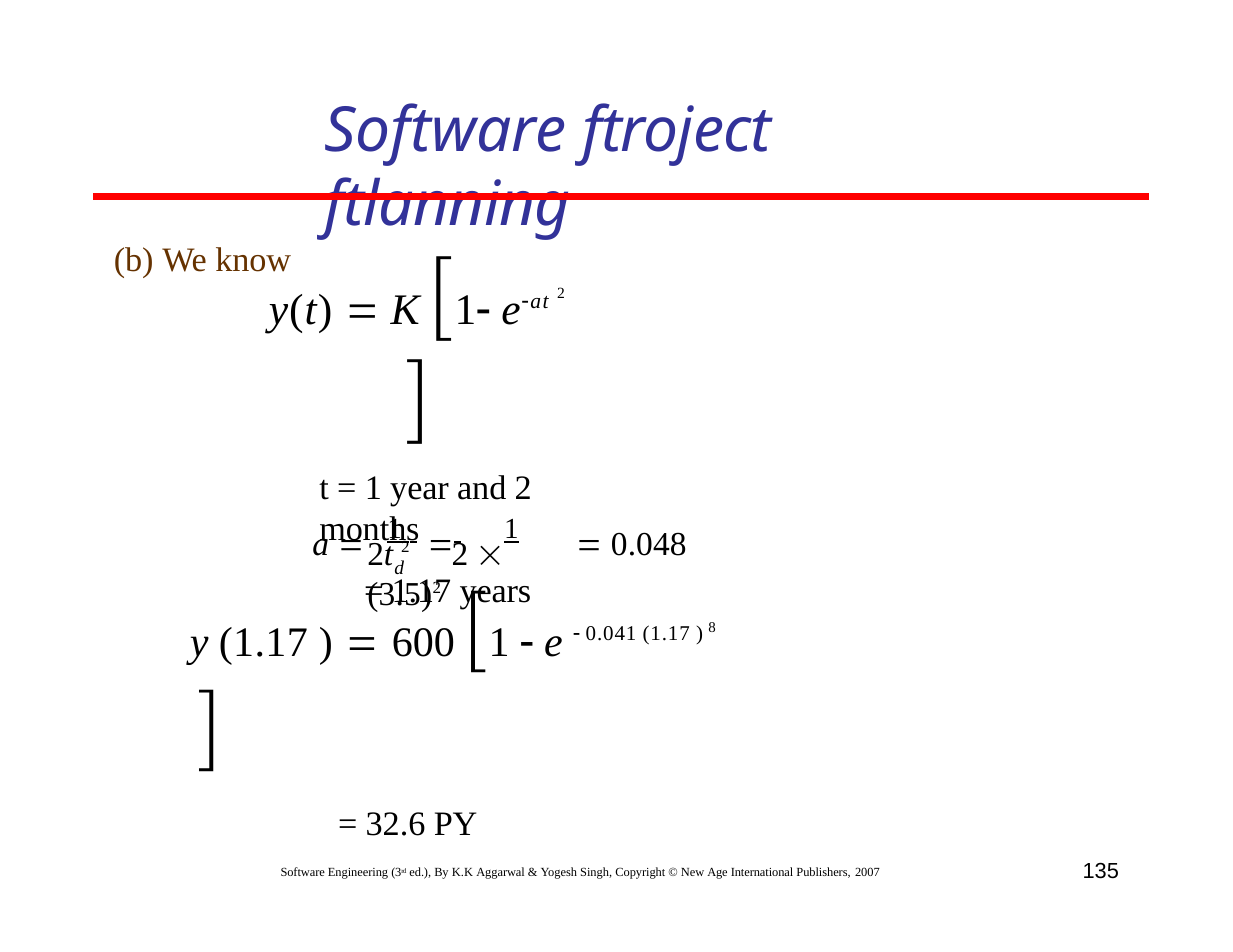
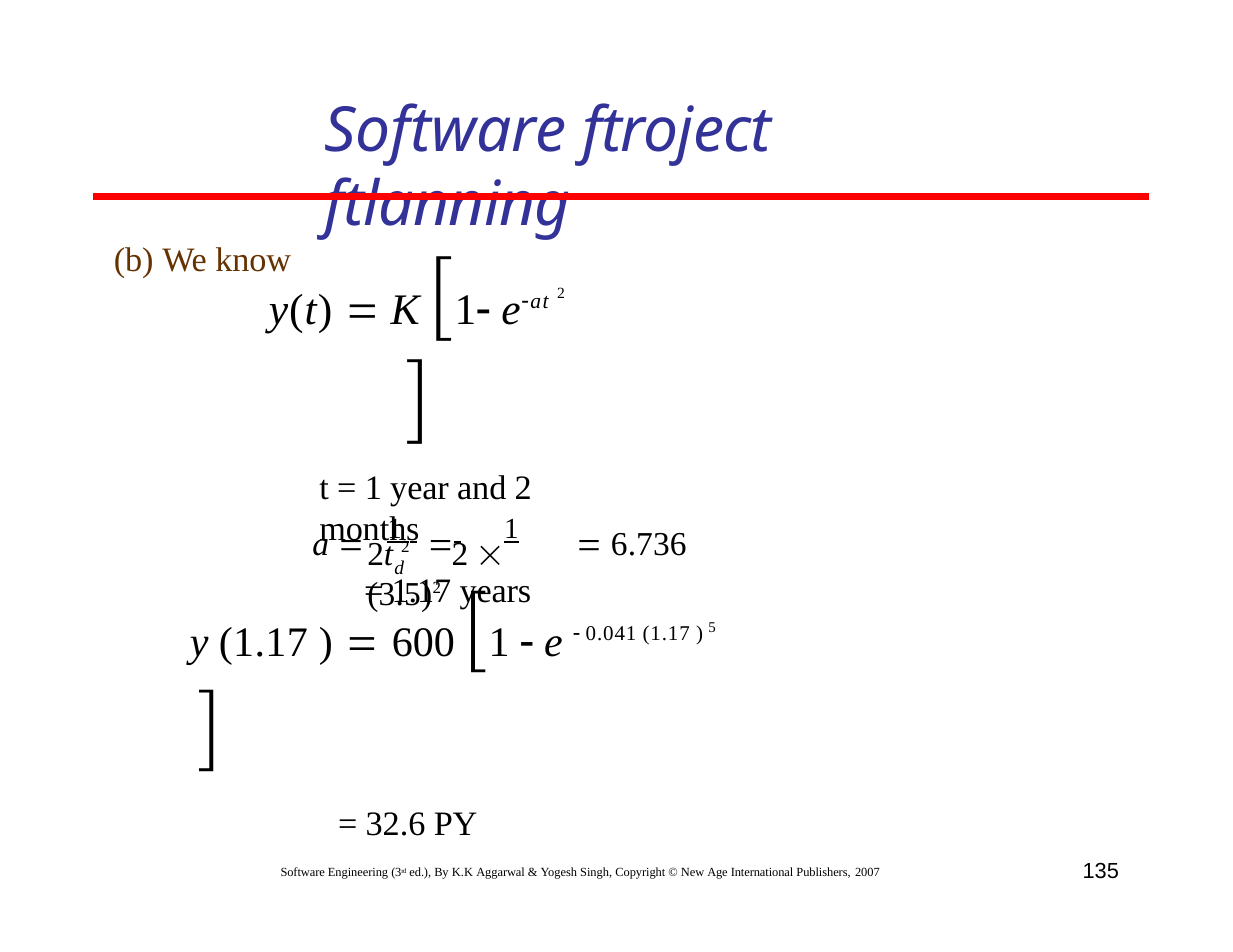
0.048: 0.048 -> 6.736 (649, 545)
8: 8 -> 5 (712, 628)
